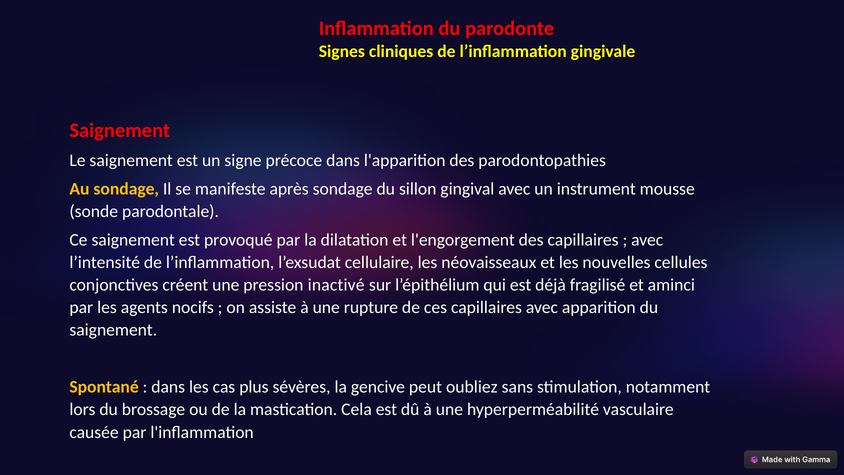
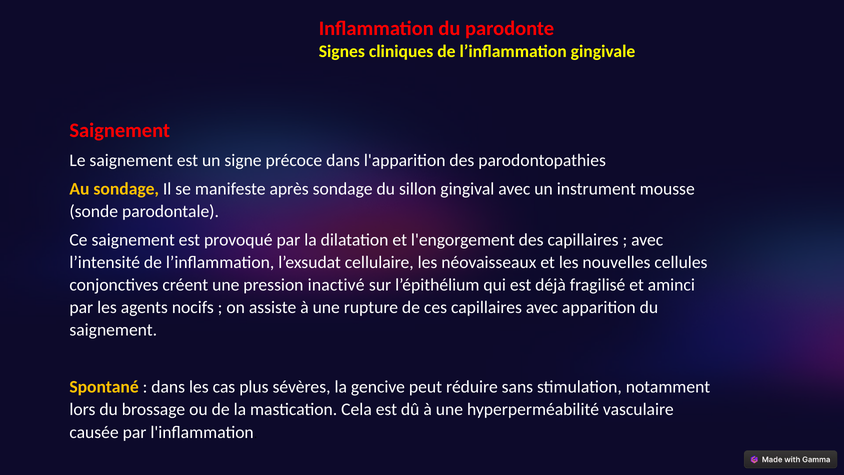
oubliez: oubliez -> réduire (472, 387)
